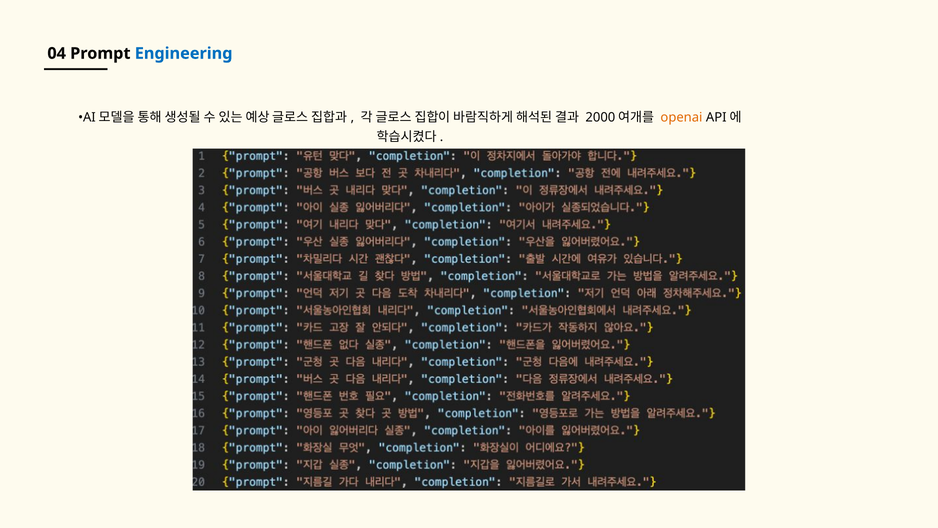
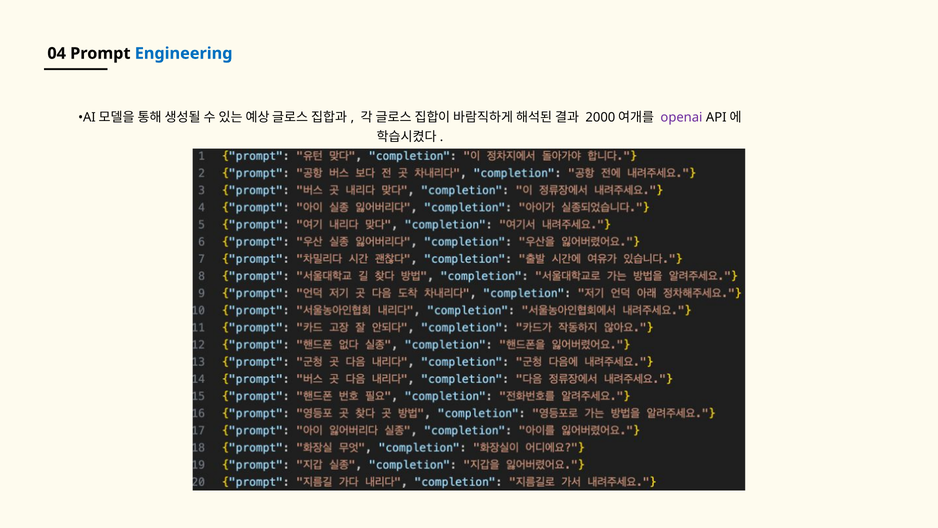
openai colour: orange -> purple (681, 117)
